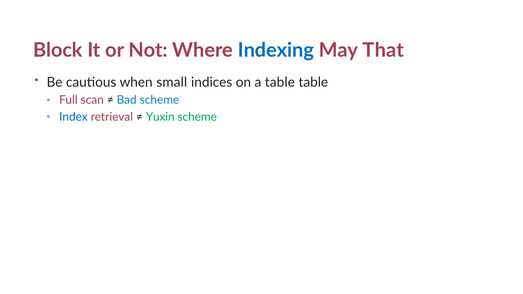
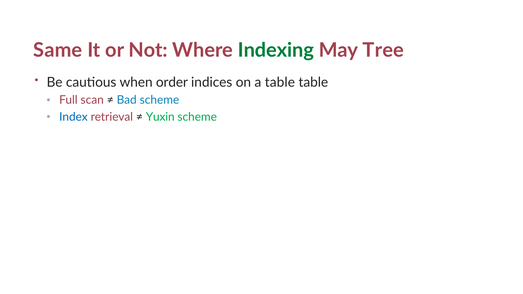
Block: Block -> Same (58, 50)
Indexing colour: blue -> green (276, 50)
That: That -> Tree (383, 50)
small: small -> order (172, 82)
